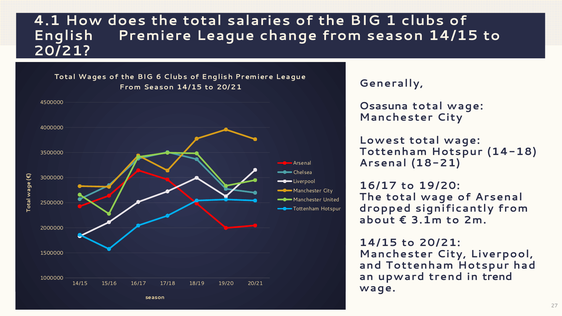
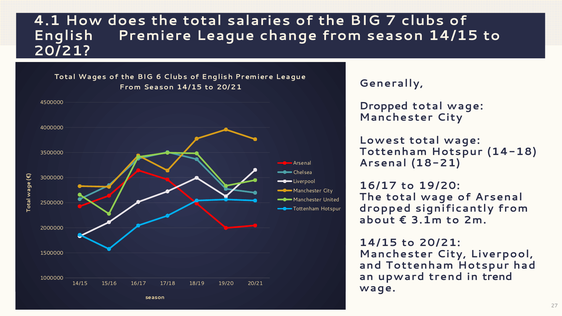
1: 1 -> 7 (391, 20)
Osasuna: Osasuna -> Dropped (384, 106)
